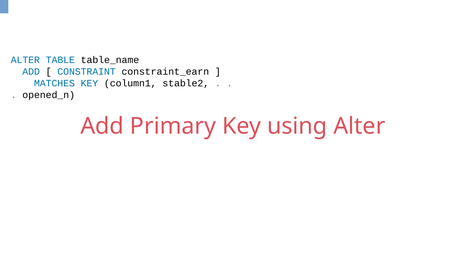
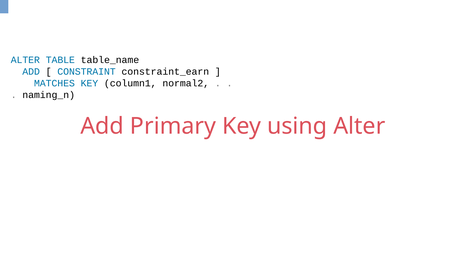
stable2: stable2 -> normal2 (186, 83)
opened_n: opened_n -> naming_n (49, 95)
